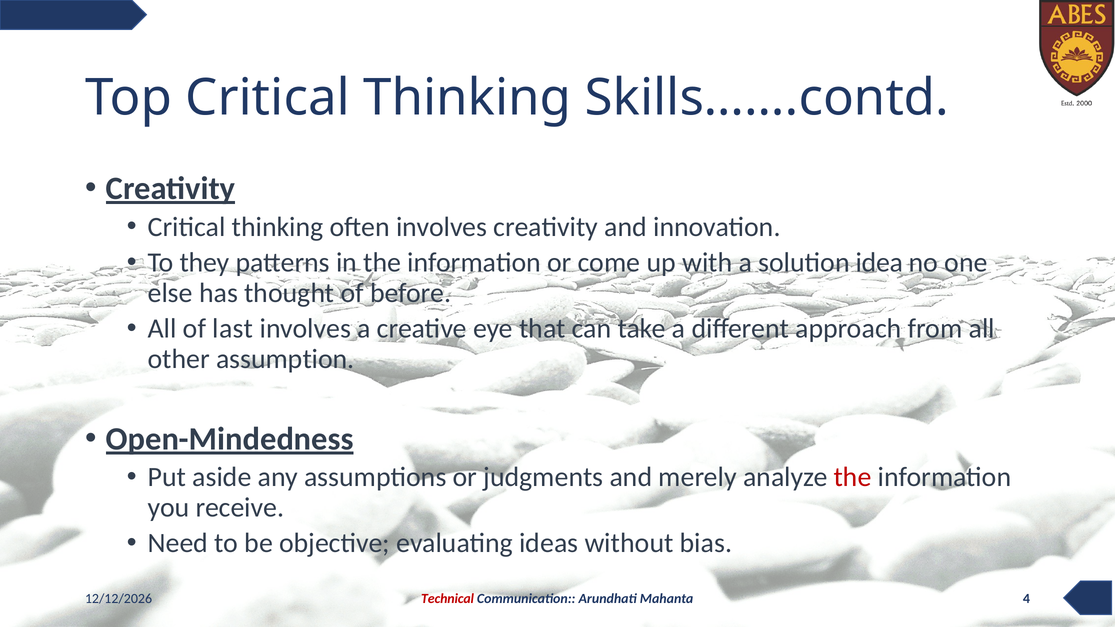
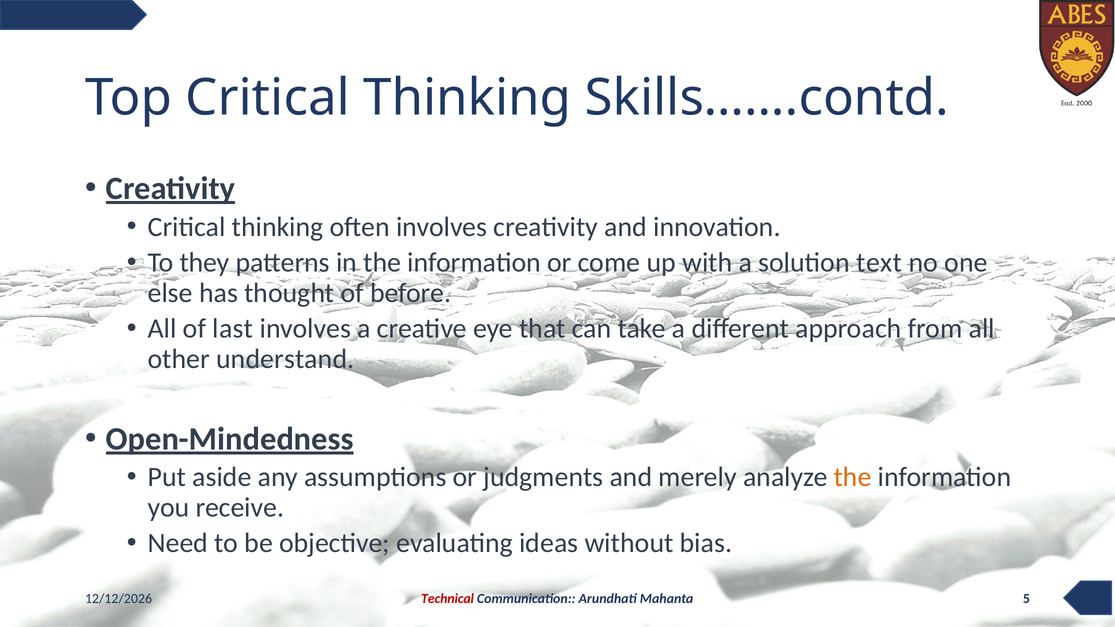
idea: idea -> text (879, 263)
assumption: assumption -> understand (285, 359)
the colour: red -> orange (853, 477)
4: 4 -> 5 (1027, 599)
